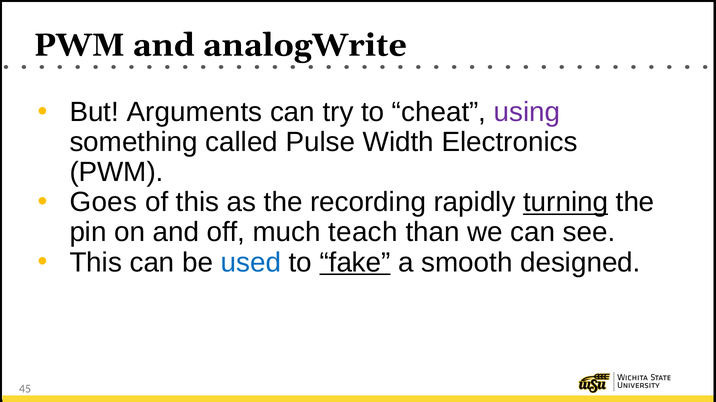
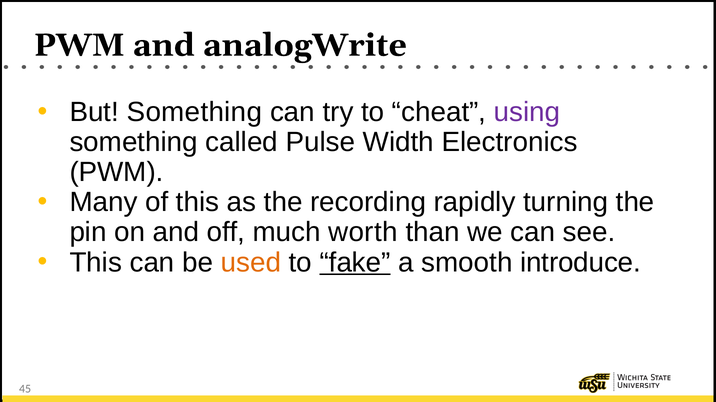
But Arguments: Arguments -> Something (194, 112)
Goes: Goes -> Many (104, 203)
turning underline: present -> none (566, 203)
teach: teach -> worth (363, 233)
used colour: blue -> orange (251, 263)
designed: designed -> introduce (580, 263)
